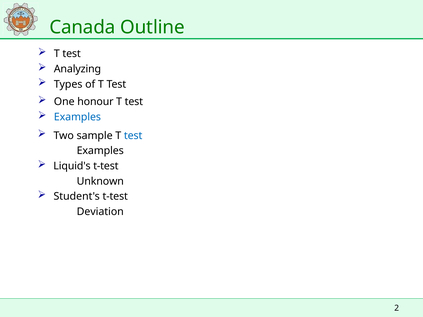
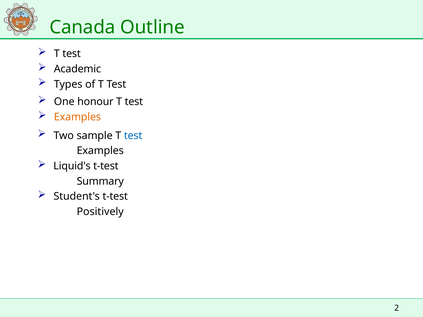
Analyzing: Analyzing -> Academic (77, 69)
Examples colour: blue -> orange (77, 117)
Unknown: Unknown -> Summary (100, 181)
Deviation: Deviation -> Positively (100, 212)
